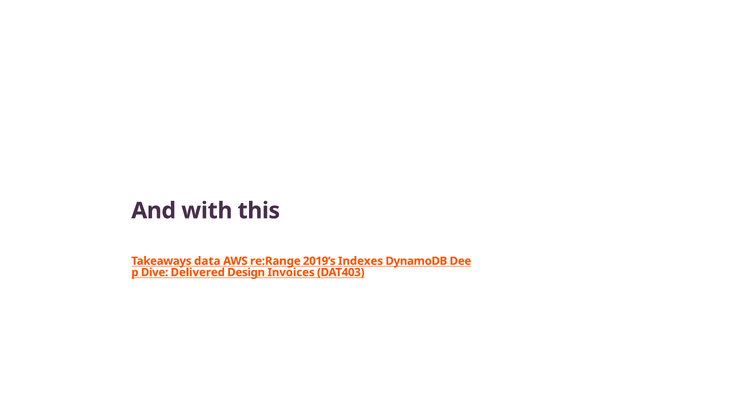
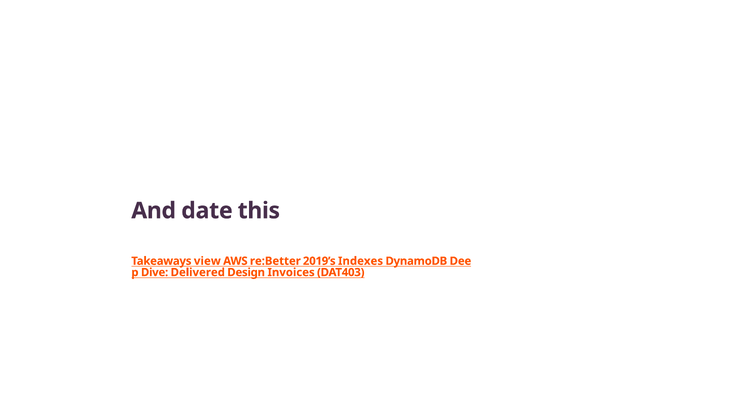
with: with -> date (207, 211)
data: data -> view (207, 261)
re:Range: re:Range -> re:Better (275, 261)
